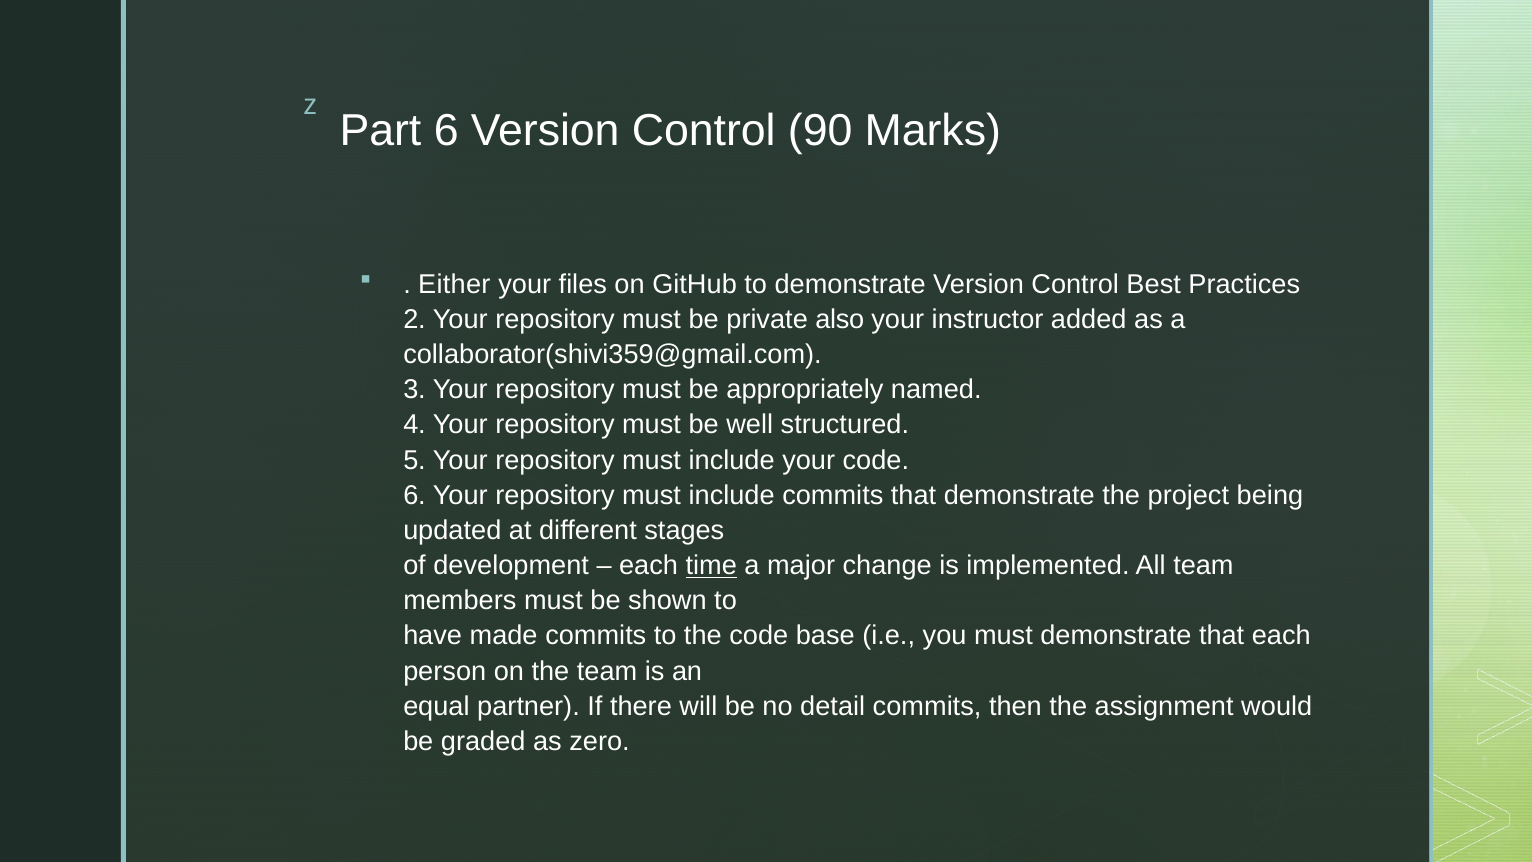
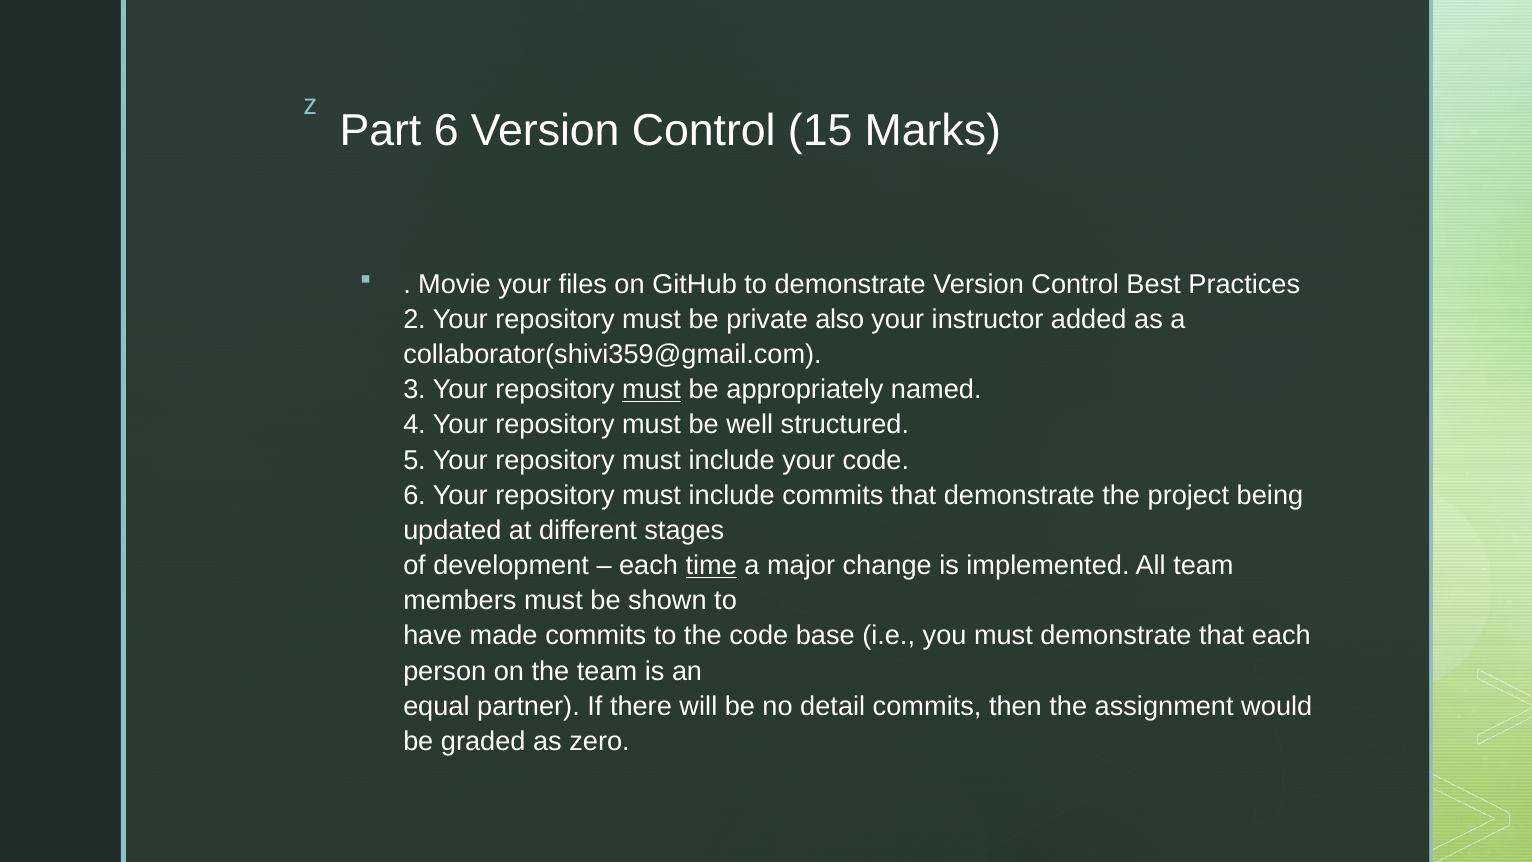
90: 90 -> 15 (820, 131)
Either: Either -> Movie (454, 284)
must underline: none -> present (652, 390)
